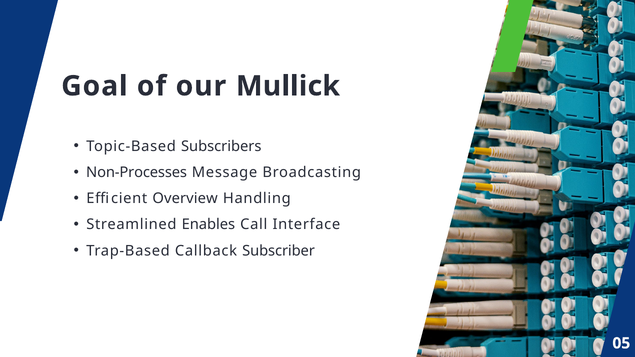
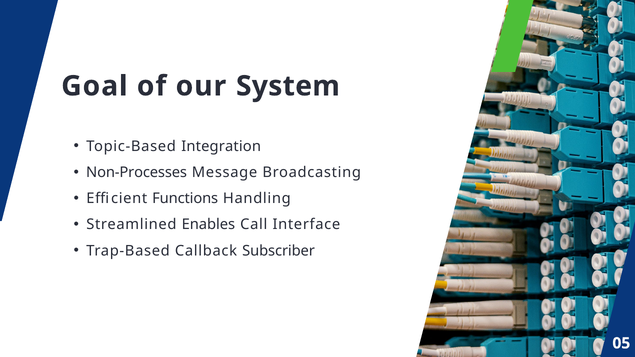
Mullick: Mullick -> System (288, 86)
Subscribers: Subscribers -> Integration (221, 146)
Overview: Overview -> Functions (185, 199)
